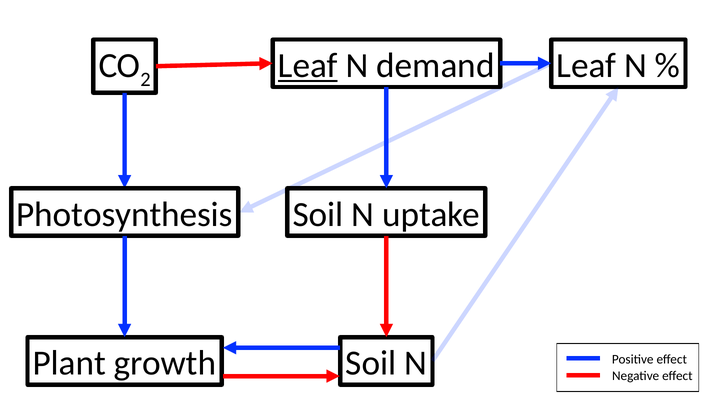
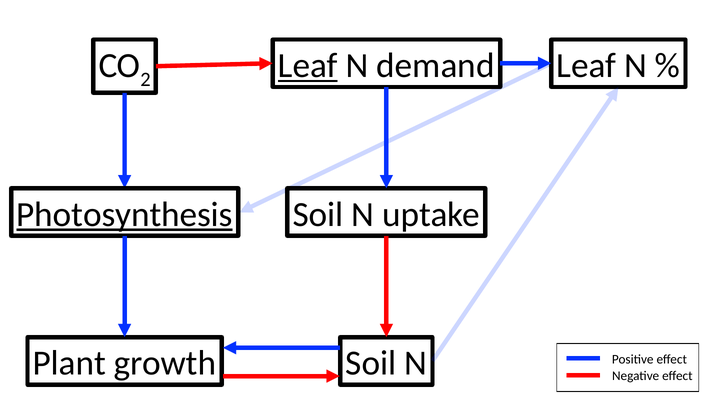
Photosynthesis underline: none -> present (125, 215)
